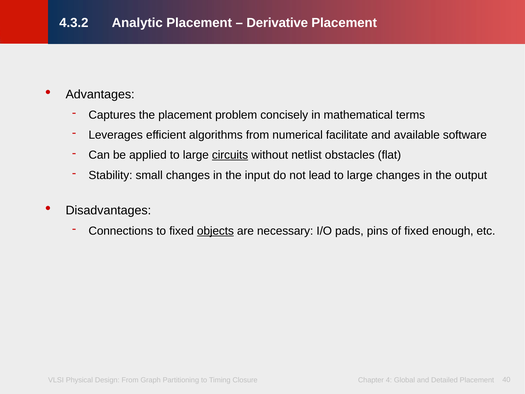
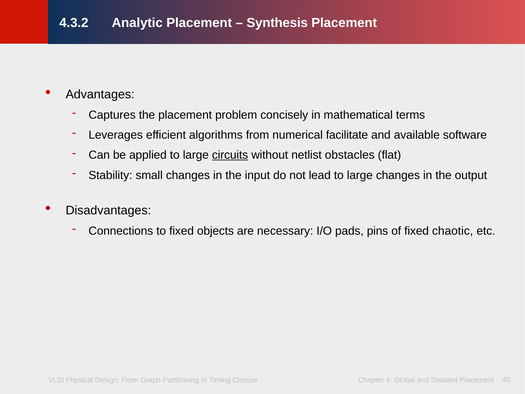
Derivative: Derivative -> Synthesis (277, 23)
objects underline: present -> none (215, 231)
enough: enough -> chaotic (453, 231)
